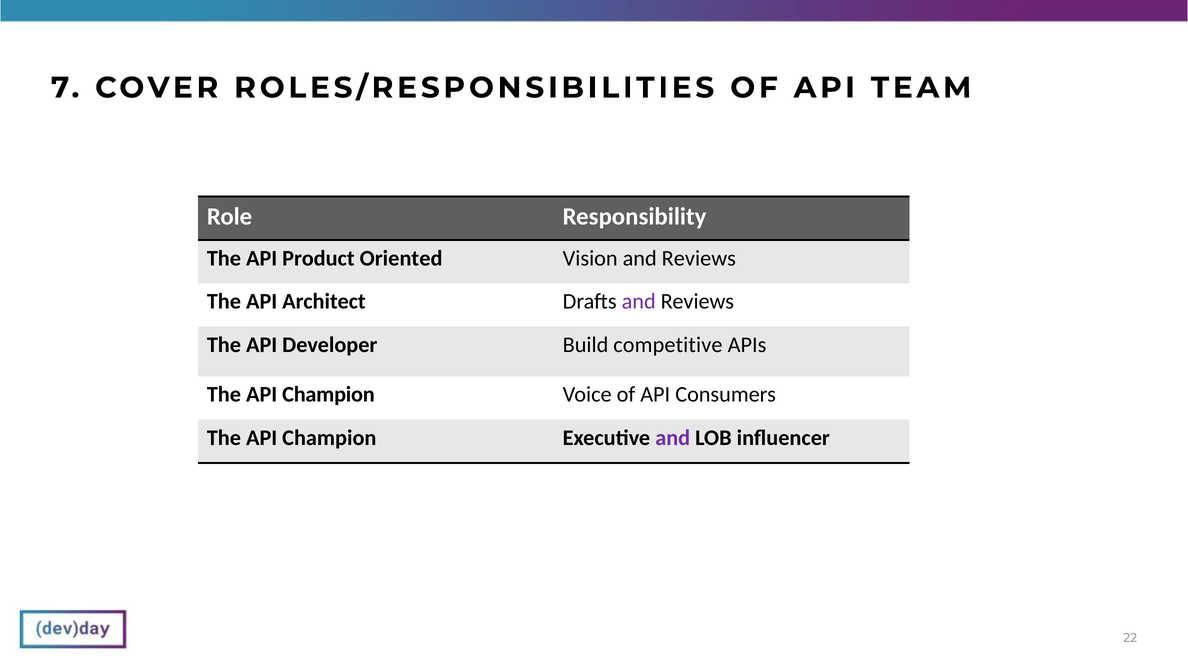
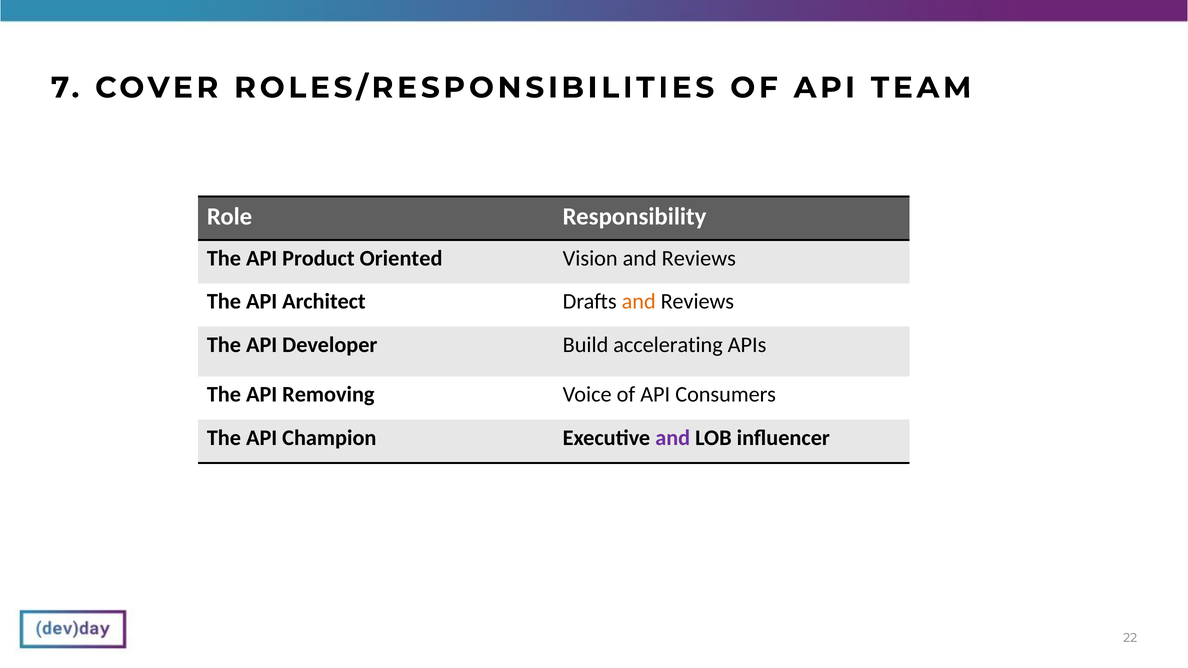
and colour: purple -> orange (639, 302)
competitive: competitive -> accelerating (668, 345)
Champion: Champion -> Removing (328, 395)
